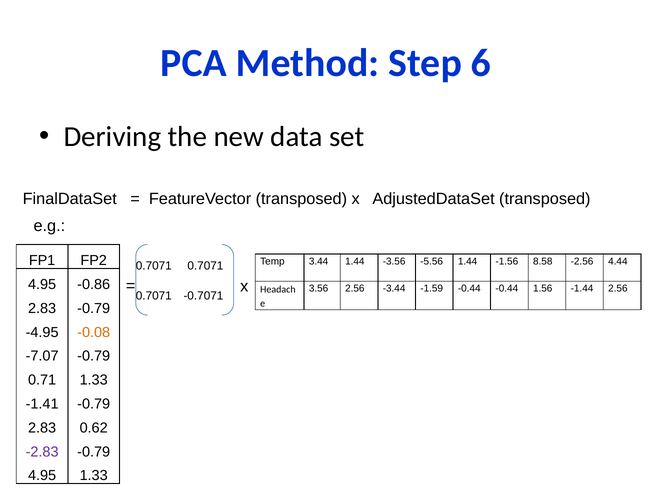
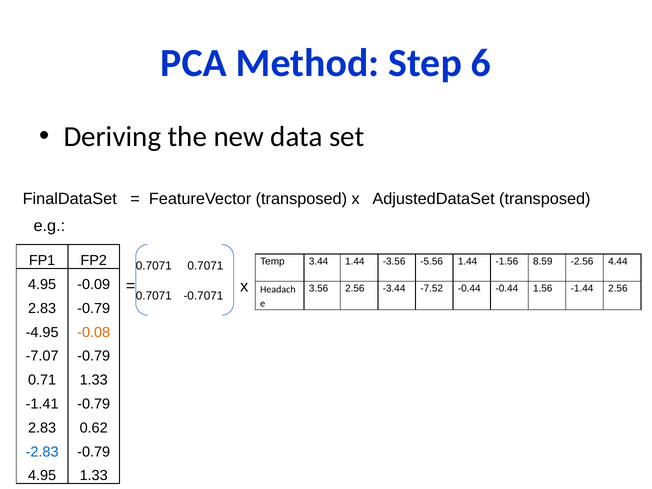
8.58: 8.58 -> 8.59 (543, 261)
-0.86: -0.86 -> -0.09 (94, 284)
-1.59: -1.59 -> -7.52 (432, 289)
-2.83 colour: purple -> blue (42, 452)
